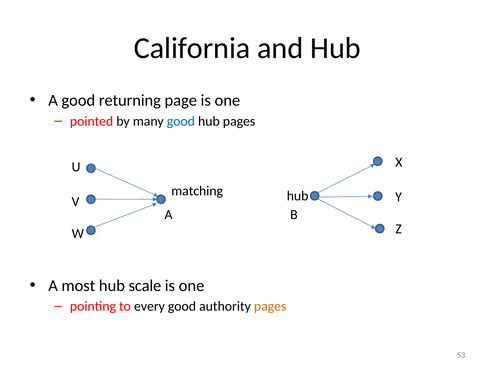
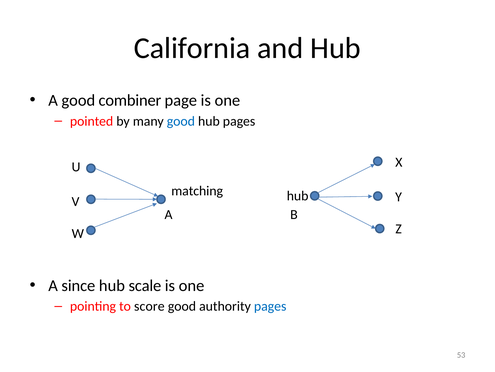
returning: returning -> combiner (130, 100)
most: most -> since (78, 285)
every: every -> score (149, 306)
pages colour: orange -> blue (270, 306)
